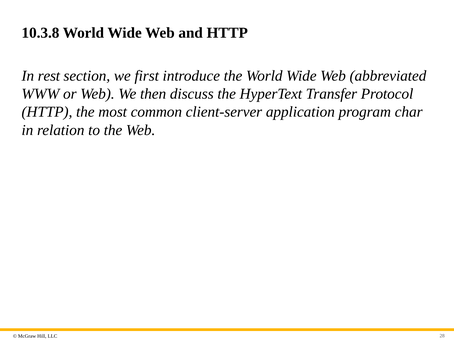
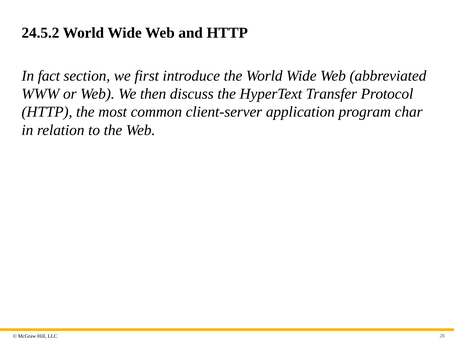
10.3.8: 10.3.8 -> 24.5.2 (40, 33)
rest: rest -> fact (49, 76)
